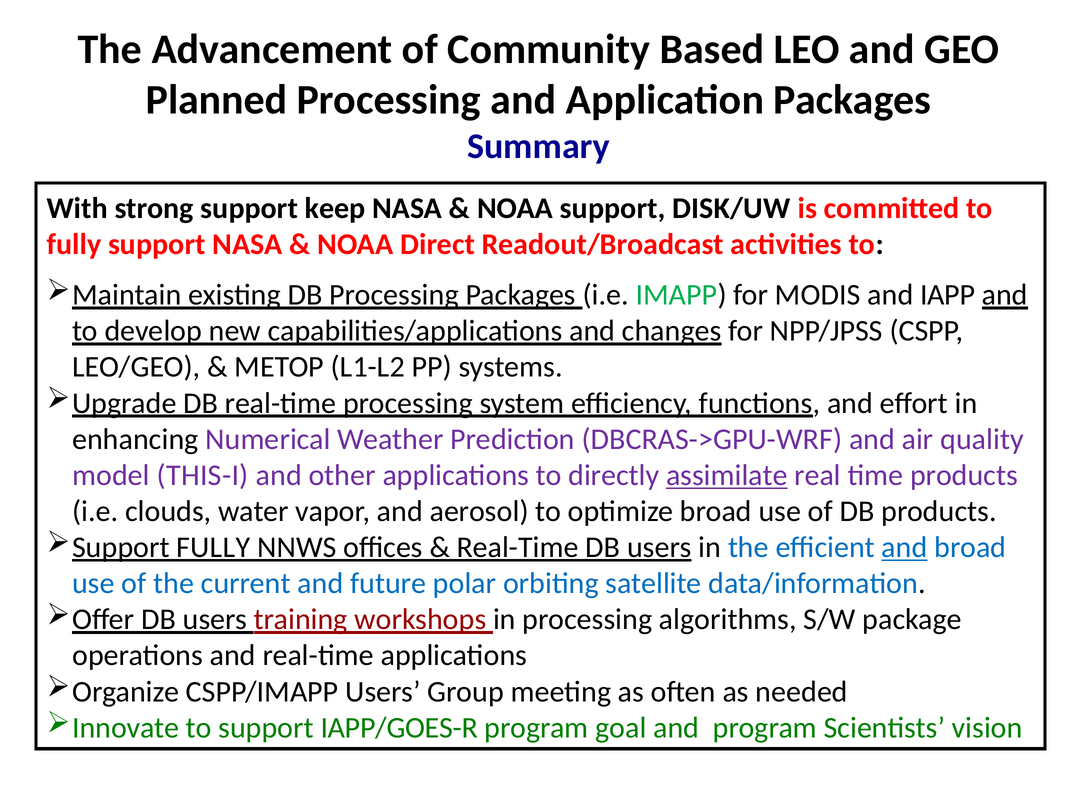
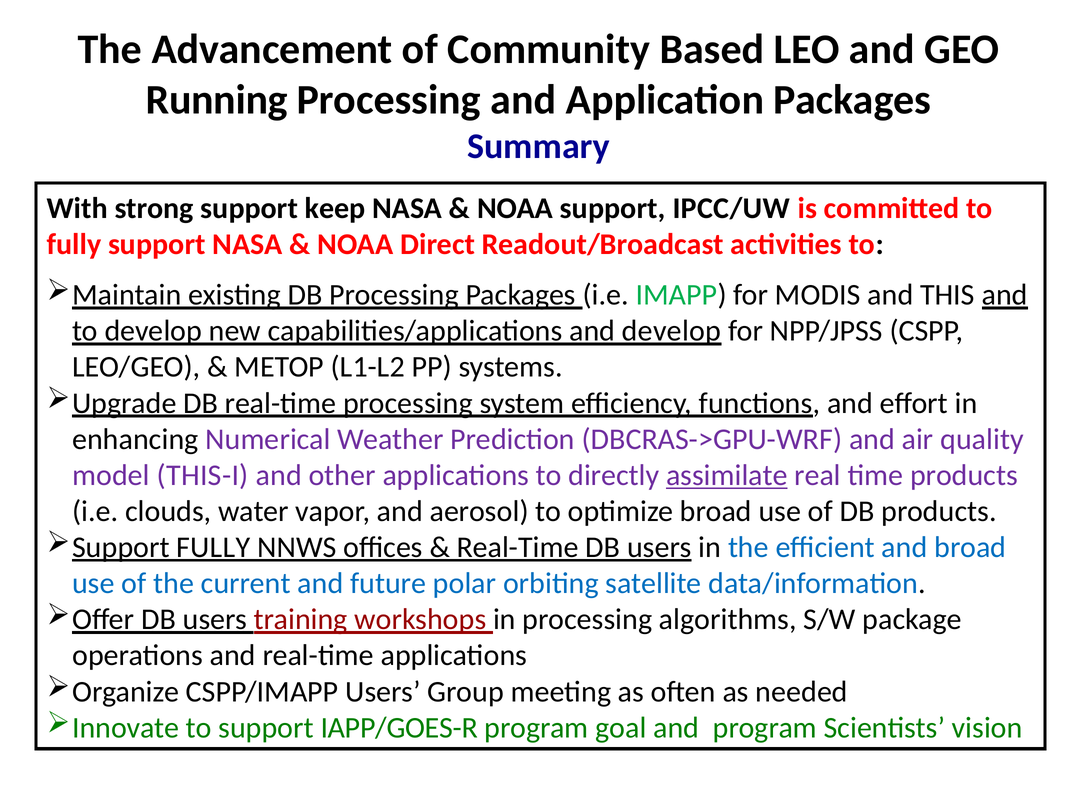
Planned: Planned -> Running (217, 100)
DISK/UW: DISK/UW -> IPCC/UW (731, 208)
IAPP: IAPP -> THIS (947, 295)
and changes: changes -> develop (672, 331)
and underline: present -> none (904, 547)
